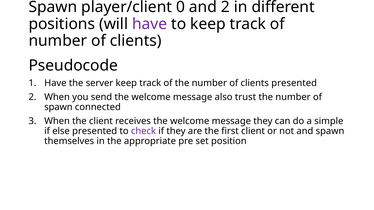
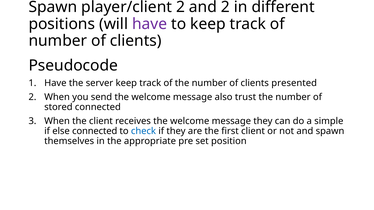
player/client 0: 0 -> 2 (181, 7)
spawn: spawn -> stored (58, 107)
else presented: presented -> connected (95, 131)
check colour: purple -> blue (143, 131)
